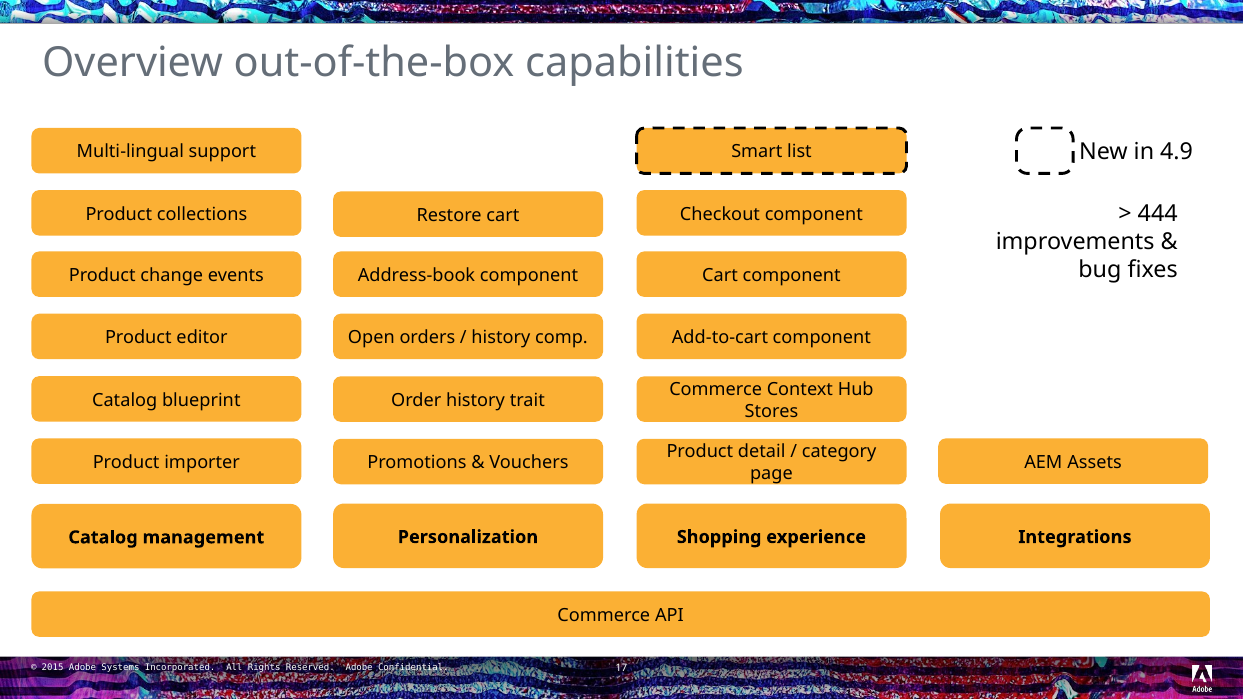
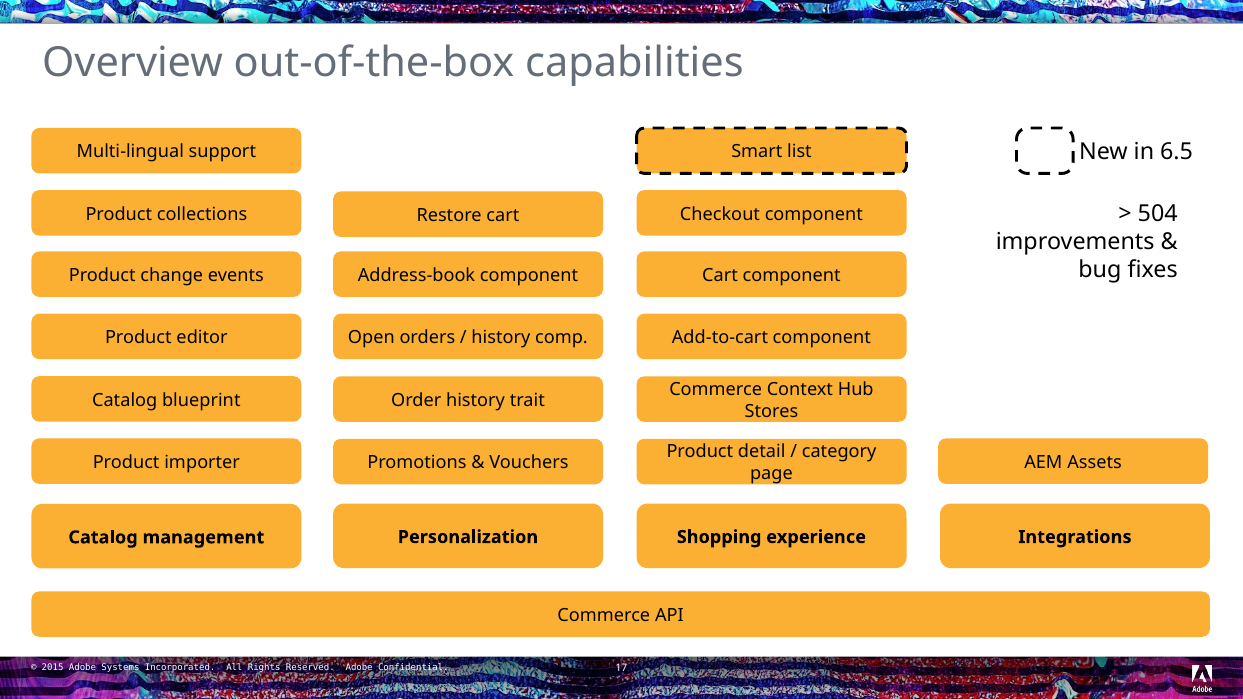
4.9: 4.9 -> 6.5 (1177, 152)
444: 444 -> 504 (1158, 214)
